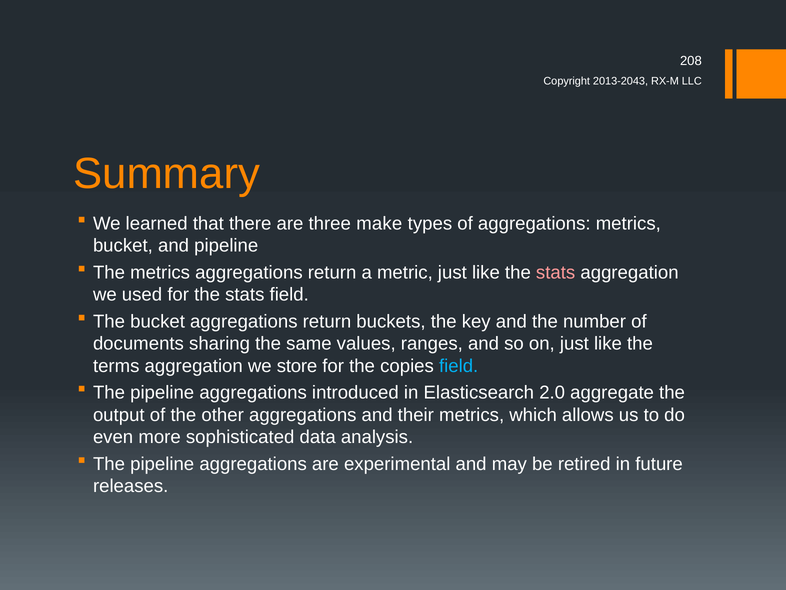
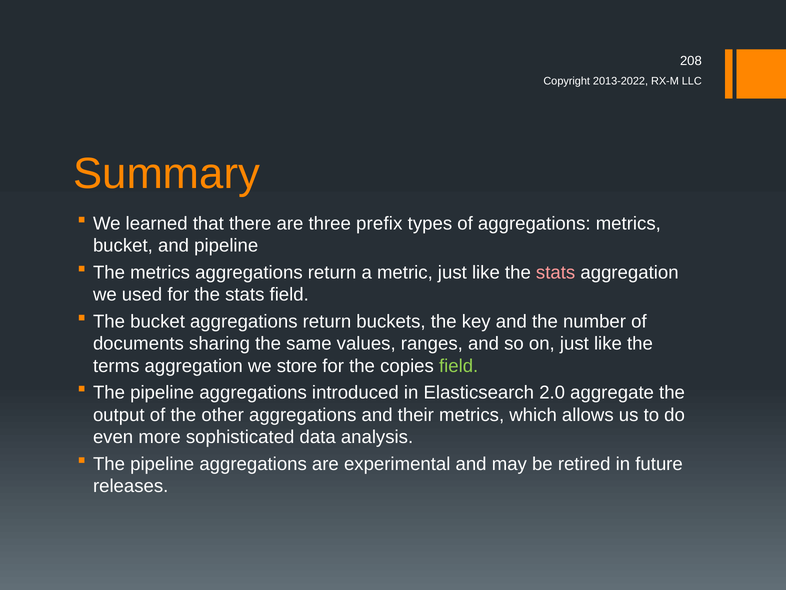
2013-2043: 2013-2043 -> 2013-2022 (621, 81)
make: make -> prefix (379, 223)
field colour: light blue -> light green (459, 366)
